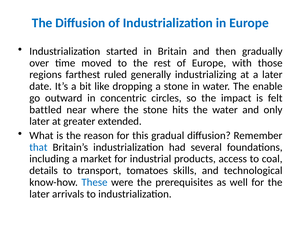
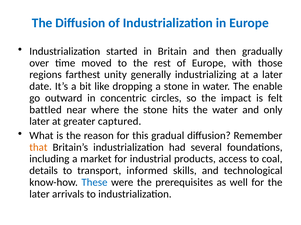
ruled: ruled -> unity (115, 75)
extended: extended -> captured (120, 122)
that colour: blue -> orange (38, 148)
tomatoes: tomatoes -> informed (147, 171)
